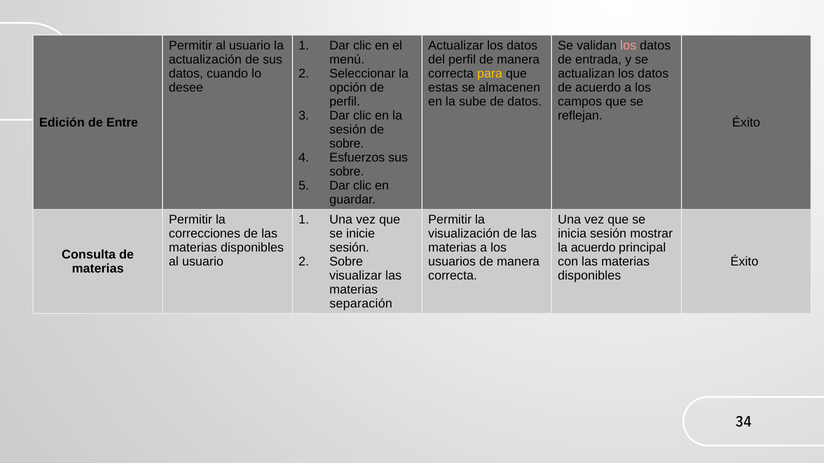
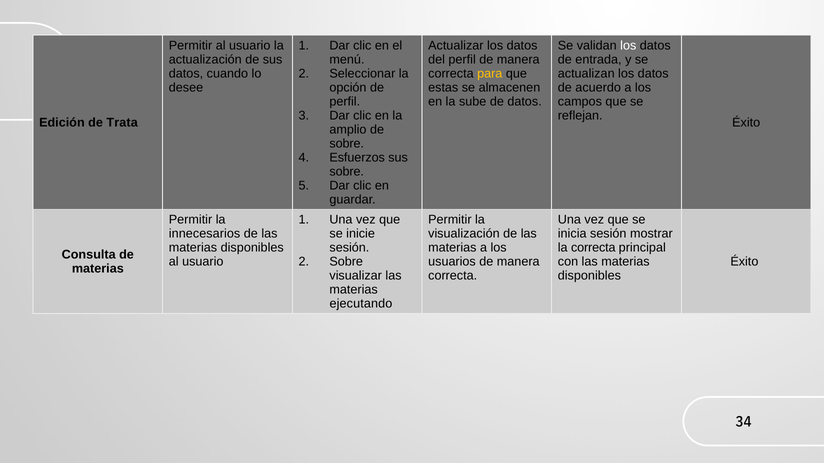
los colour: pink -> white (628, 45)
Entre: Entre -> Trata (122, 122)
sesión: sesión -> amplio (348, 130)
correcciones: correcciones -> innecesarios (205, 234)
la acuerdo: acuerdo -> correcta (593, 248)
separación: separación -> ejecutando (361, 304)
